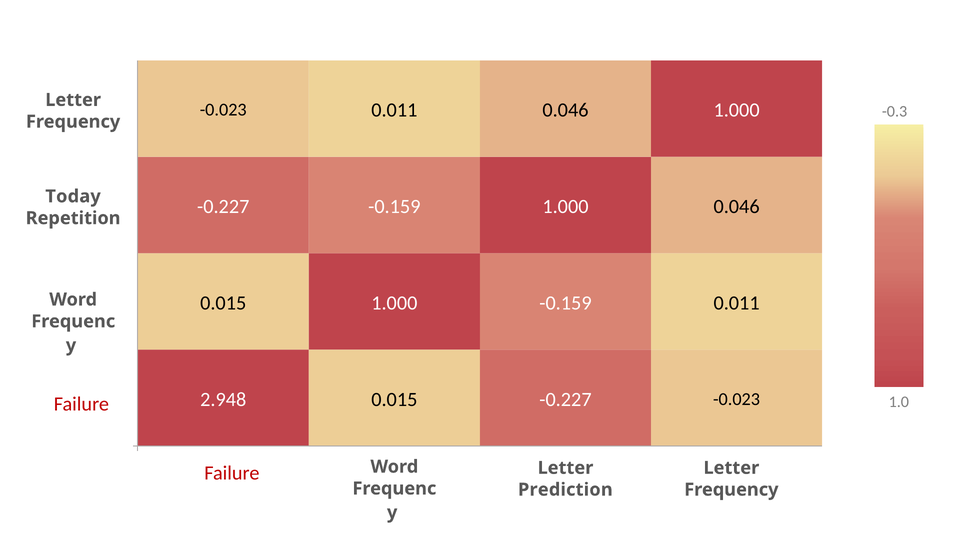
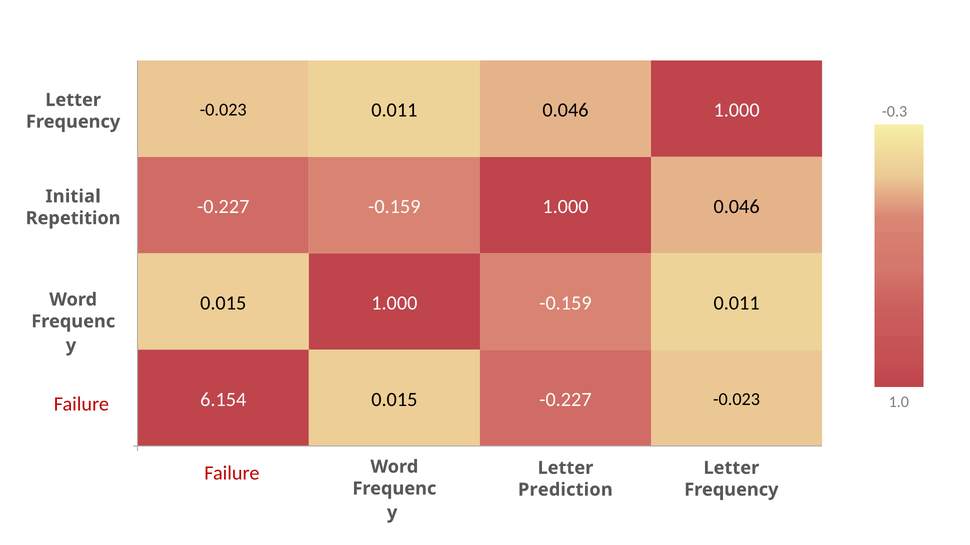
Today: Today -> Initial (73, 197)
2.948: 2.948 -> 6.154 (223, 400)
